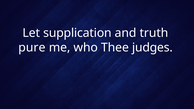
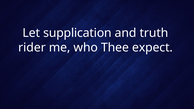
pure: pure -> rider (32, 48)
judges: judges -> expect (152, 48)
